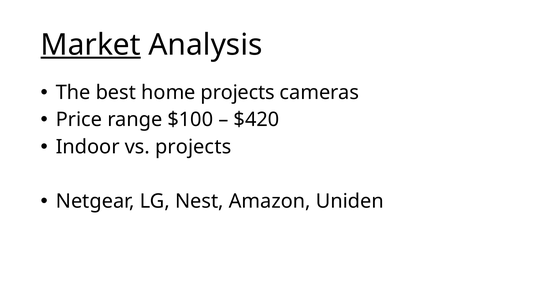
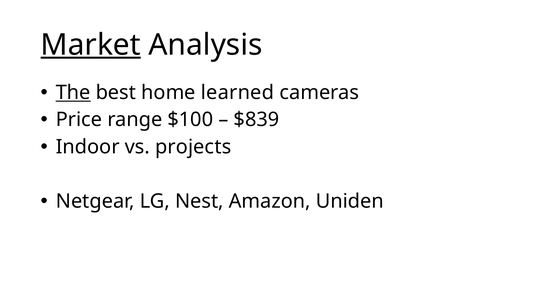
The underline: none -> present (73, 92)
home projects: projects -> learned (237, 92)
$420: $420 -> $839 (256, 120)
